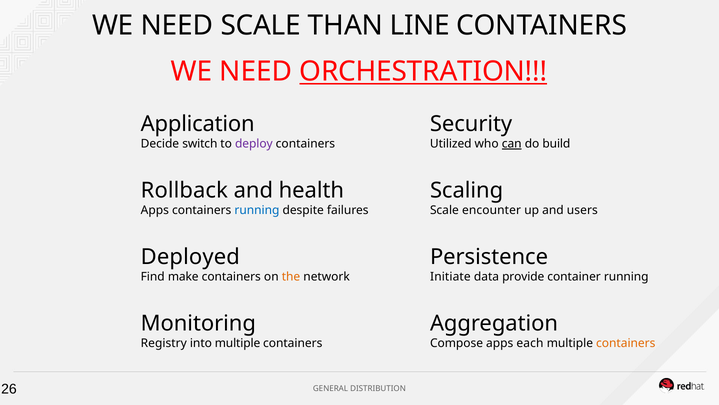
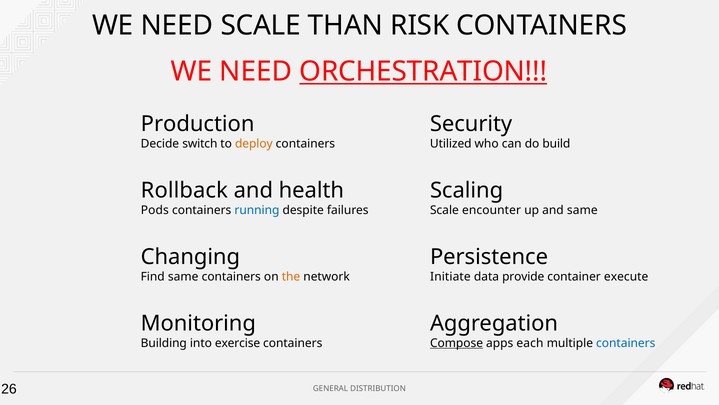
LINE: LINE -> RISK (420, 25)
Application: Application -> Production (198, 124)
deploy colour: purple -> orange (254, 144)
can underline: present -> none (512, 144)
Apps: Apps -> Pods (155, 210)
and users: users -> same (582, 210)
Deployed: Deployed -> Changing (190, 257)
Find make: make -> same (183, 276)
container running: running -> execute (626, 276)
Registry: Registry -> Building (164, 343)
into multiple: multiple -> exercise (238, 343)
Compose underline: none -> present (457, 343)
containers colour: orange -> blue (626, 343)
